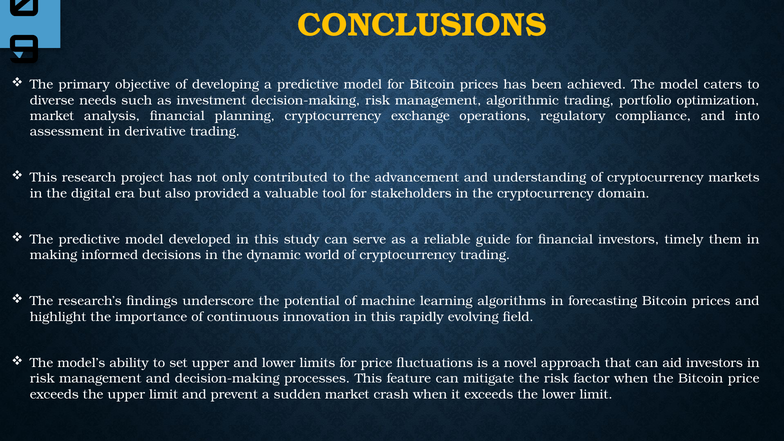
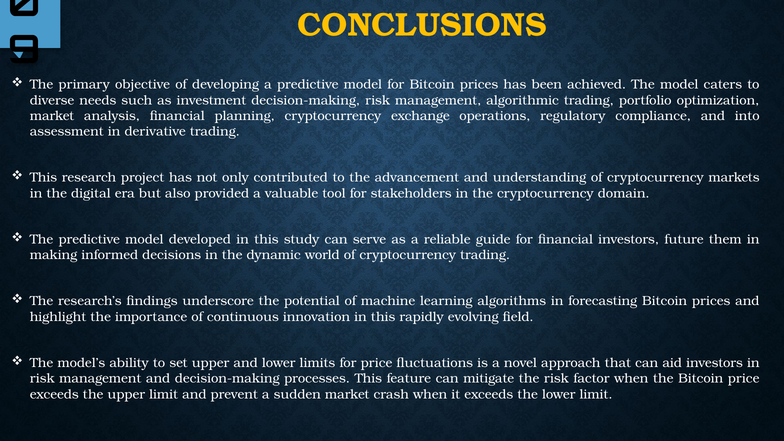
timely: timely -> future (684, 239)
